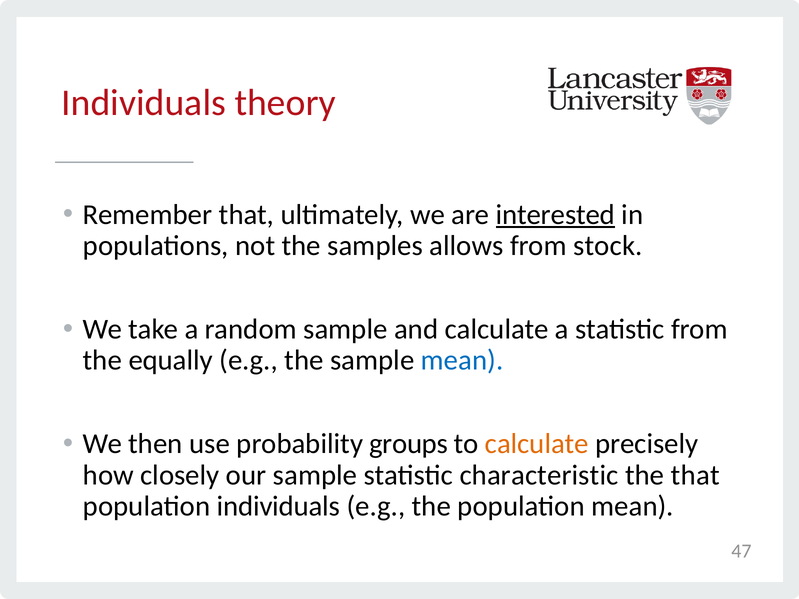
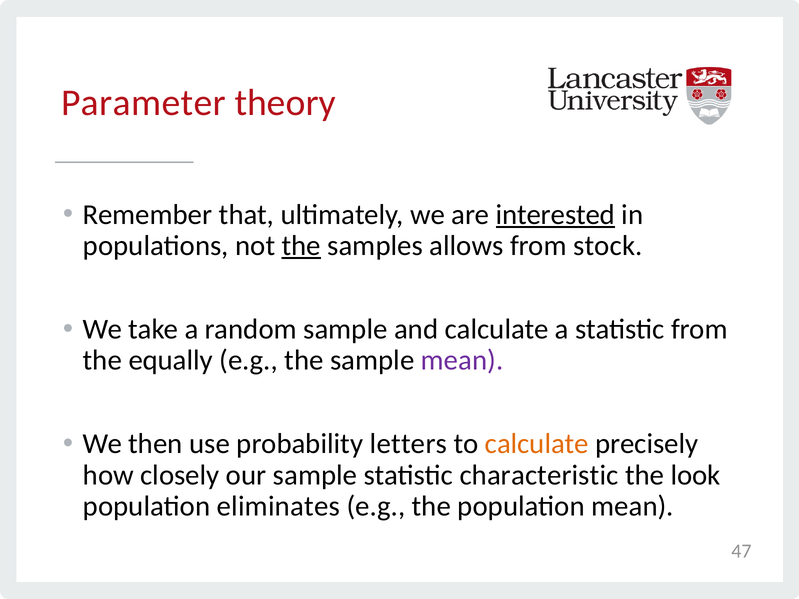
Individuals: Individuals -> Parameter (143, 103)
the underline: none -> present (301, 246)
mean colour: blue -> purple (462, 361)
groups: groups -> letters (408, 444)
the that: that -> look (695, 475)
population individuals: individuals -> eliminates (278, 506)
